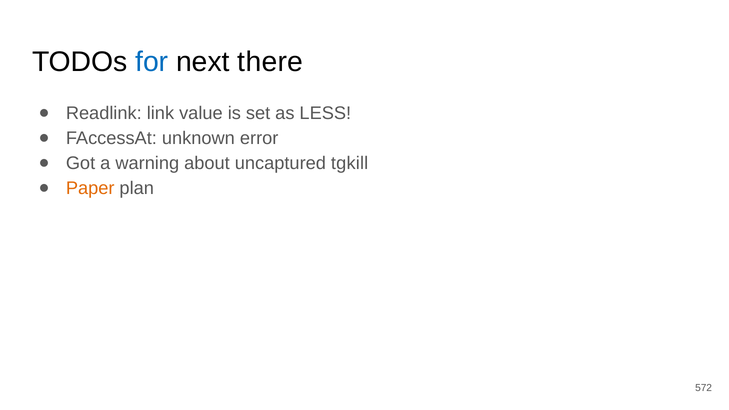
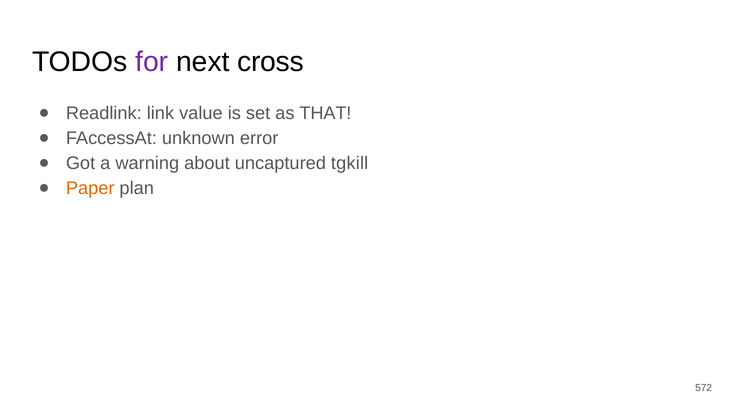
for colour: blue -> purple (152, 62)
there: there -> cross (271, 62)
LESS: LESS -> THAT (325, 113)
